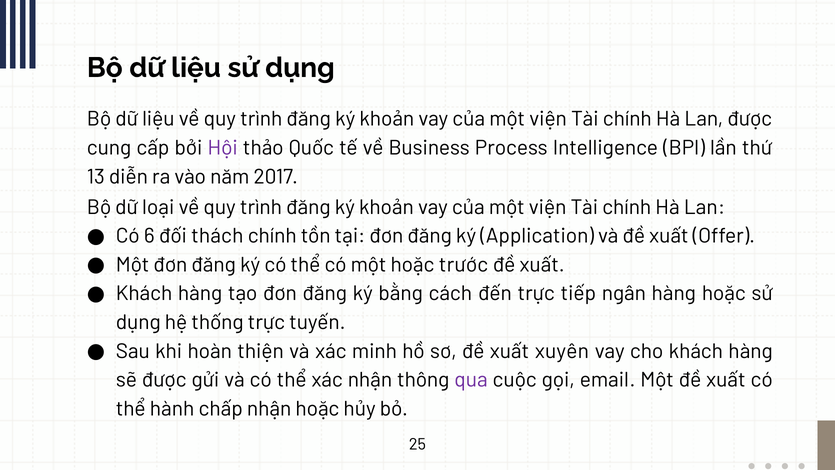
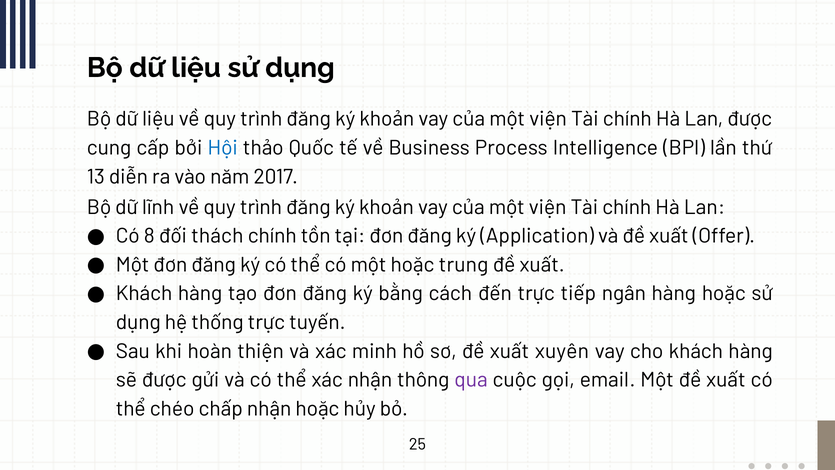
Hội colour: purple -> blue (223, 148)
loại: loại -> lĩnh (158, 207)
6: 6 -> 8 (149, 236)
trước: trước -> trung (464, 265)
hành: hành -> chéo (172, 409)
